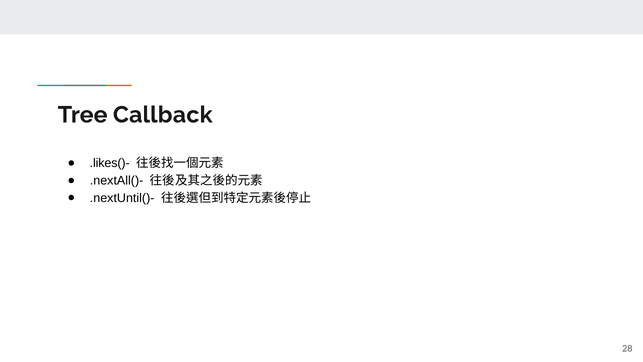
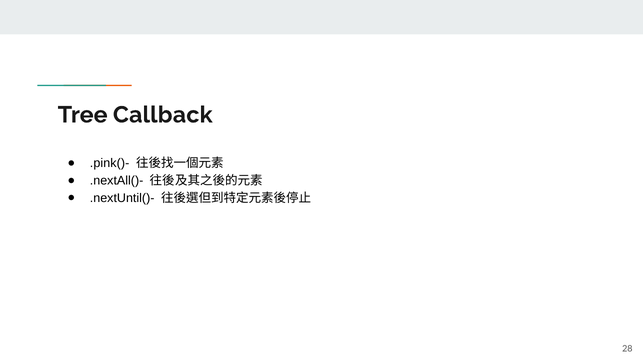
.likes()-: .likes()- -> .pink()- (110, 163)
